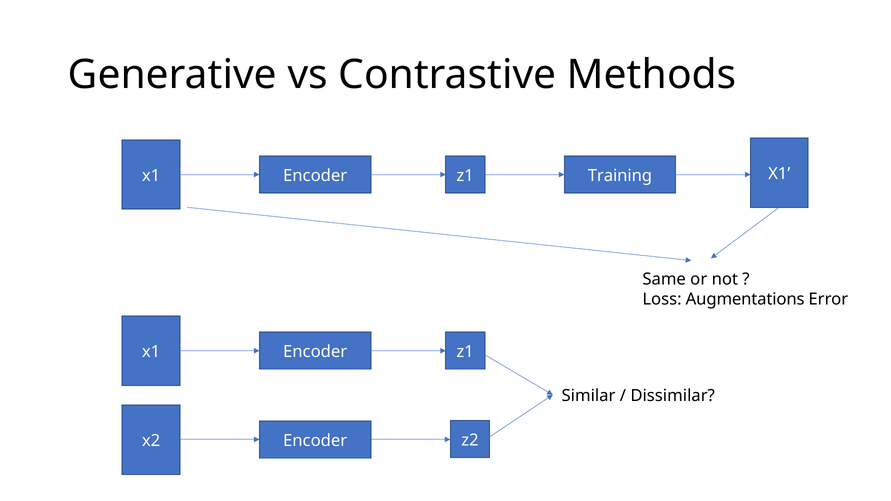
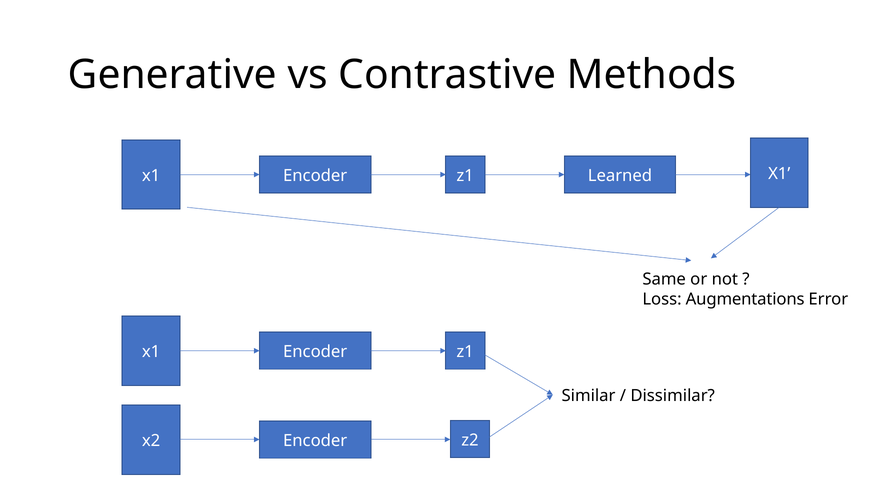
Training: Training -> Learned (620, 176)
